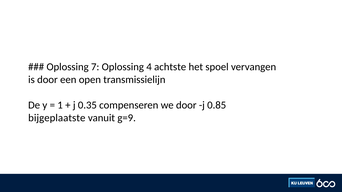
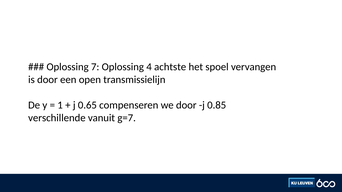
0.35: 0.35 -> 0.65 (87, 105)
bijgeplaatste: bijgeplaatste -> verschillende (57, 118)
g=9: g=9 -> g=7 (127, 118)
